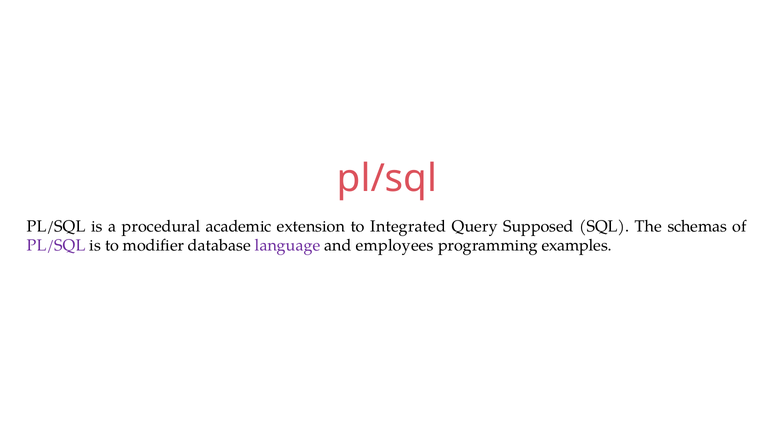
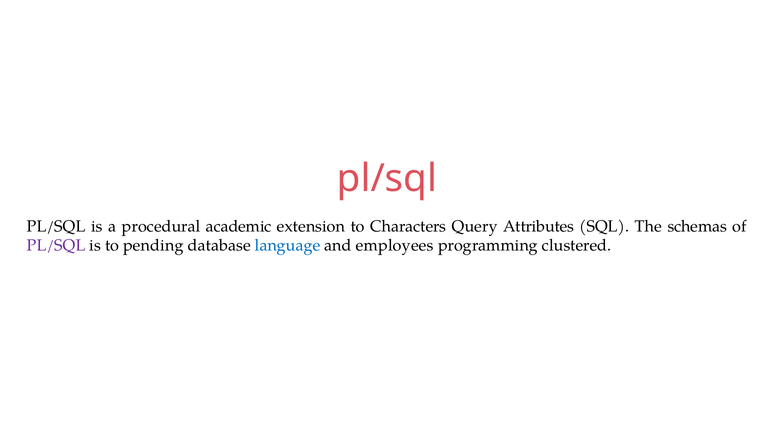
Integrated: Integrated -> Characters (408, 226)
Supposed: Supposed -> Attributes (539, 226)
modifier: modifier -> pending (153, 246)
language colour: purple -> blue (288, 246)
examples: examples -> clustered (577, 246)
